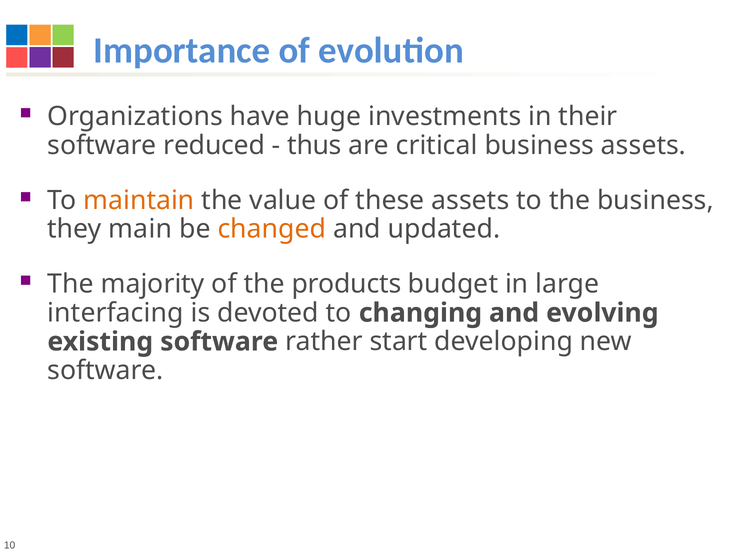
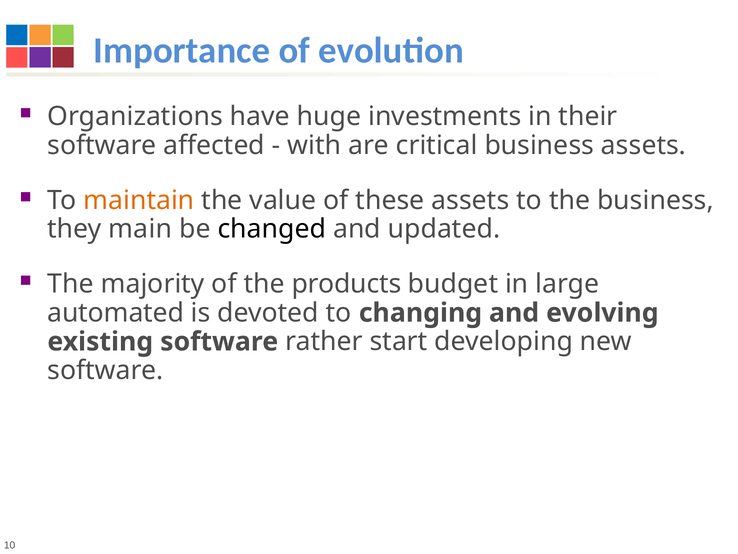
reduced: reduced -> affected (214, 145)
thus: thus -> with (314, 145)
changed colour: orange -> black (272, 229)
interfacing: interfacing -> automated (116, 313)
